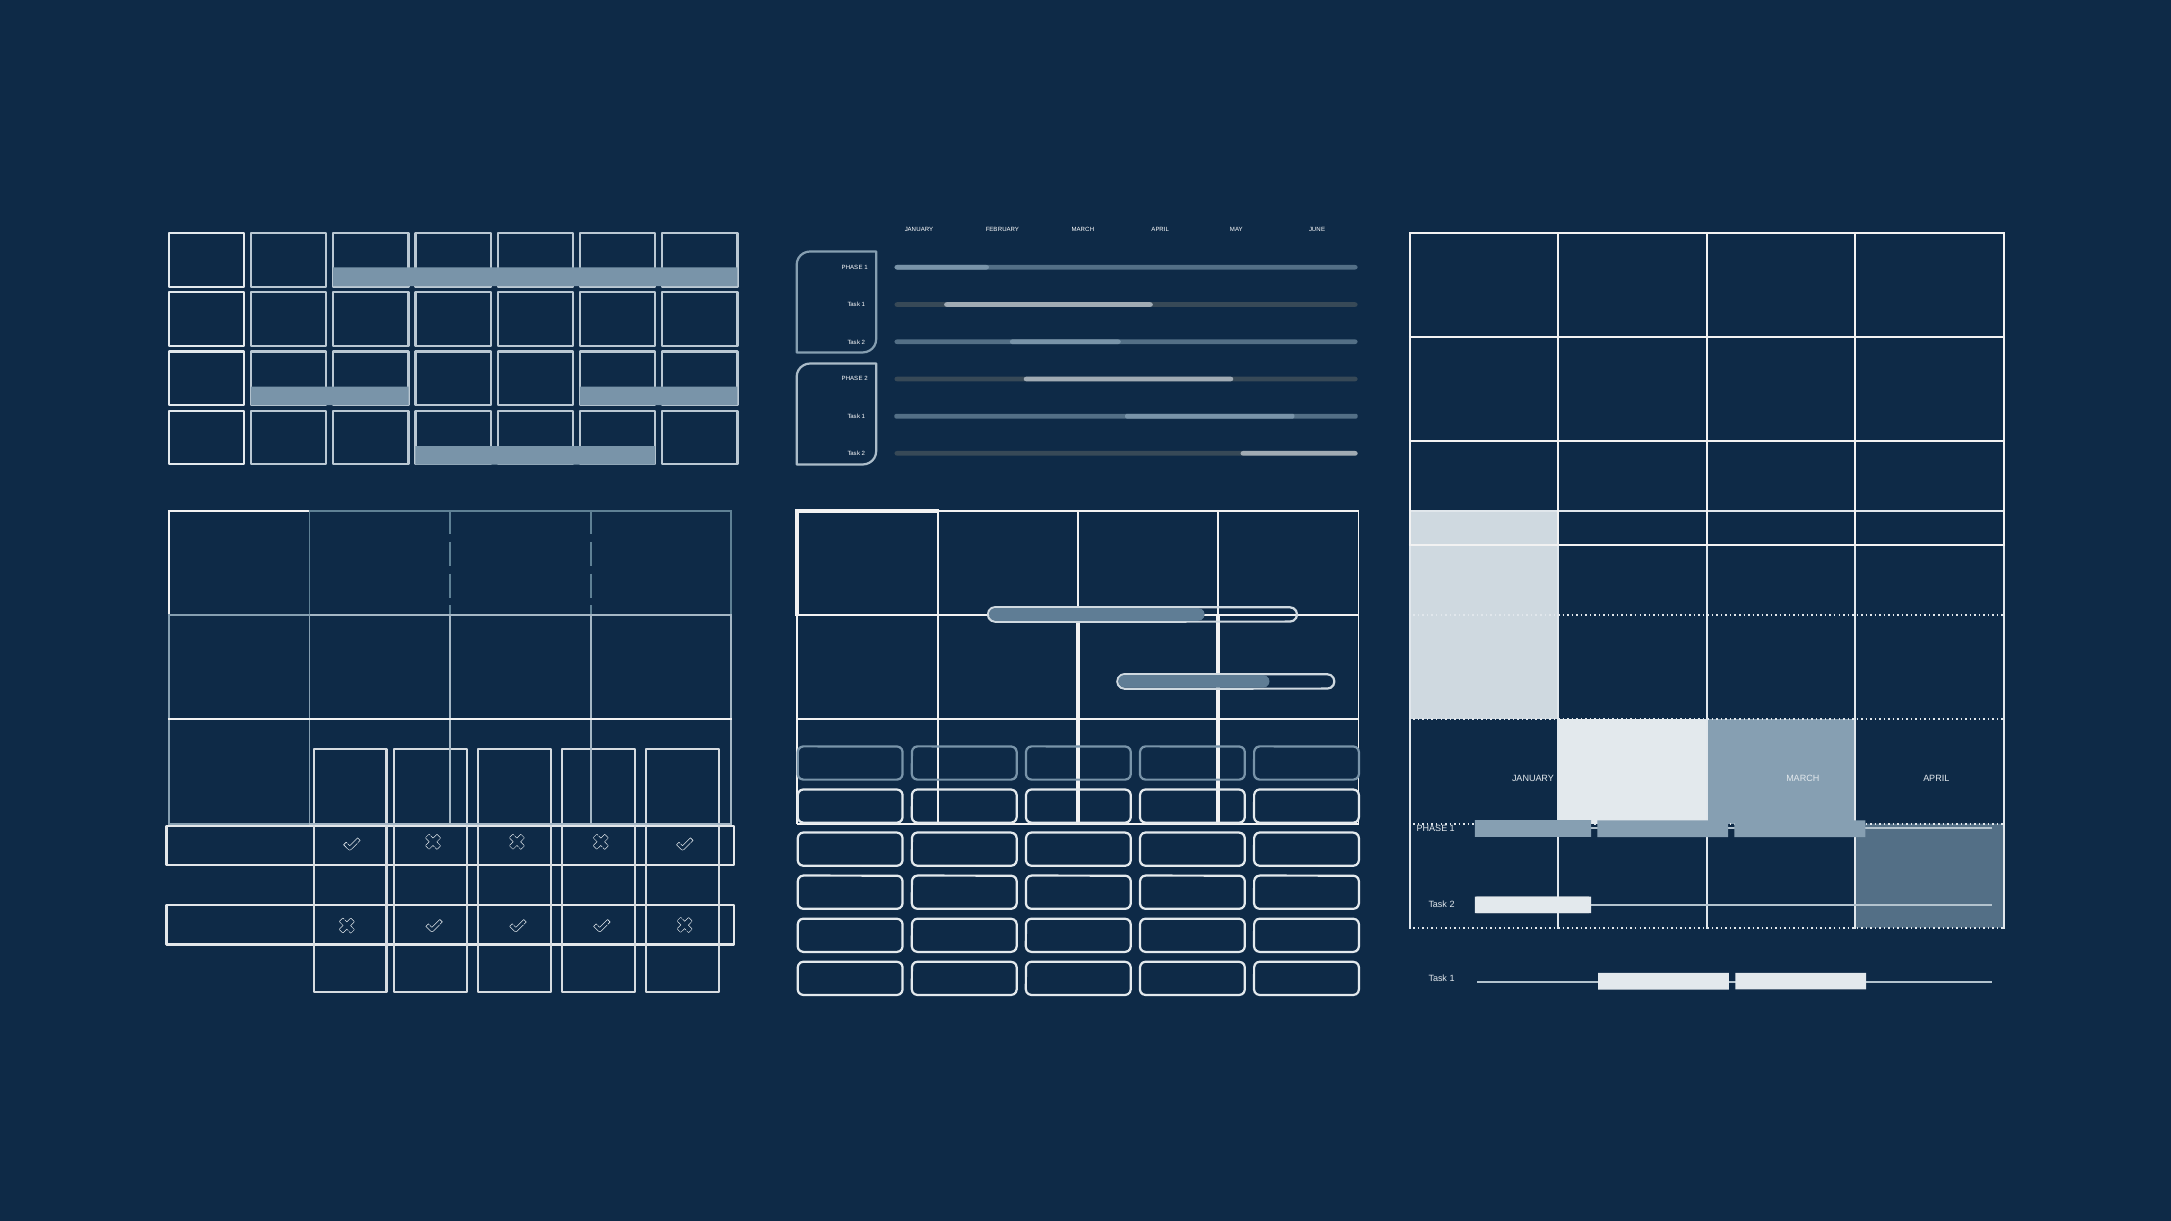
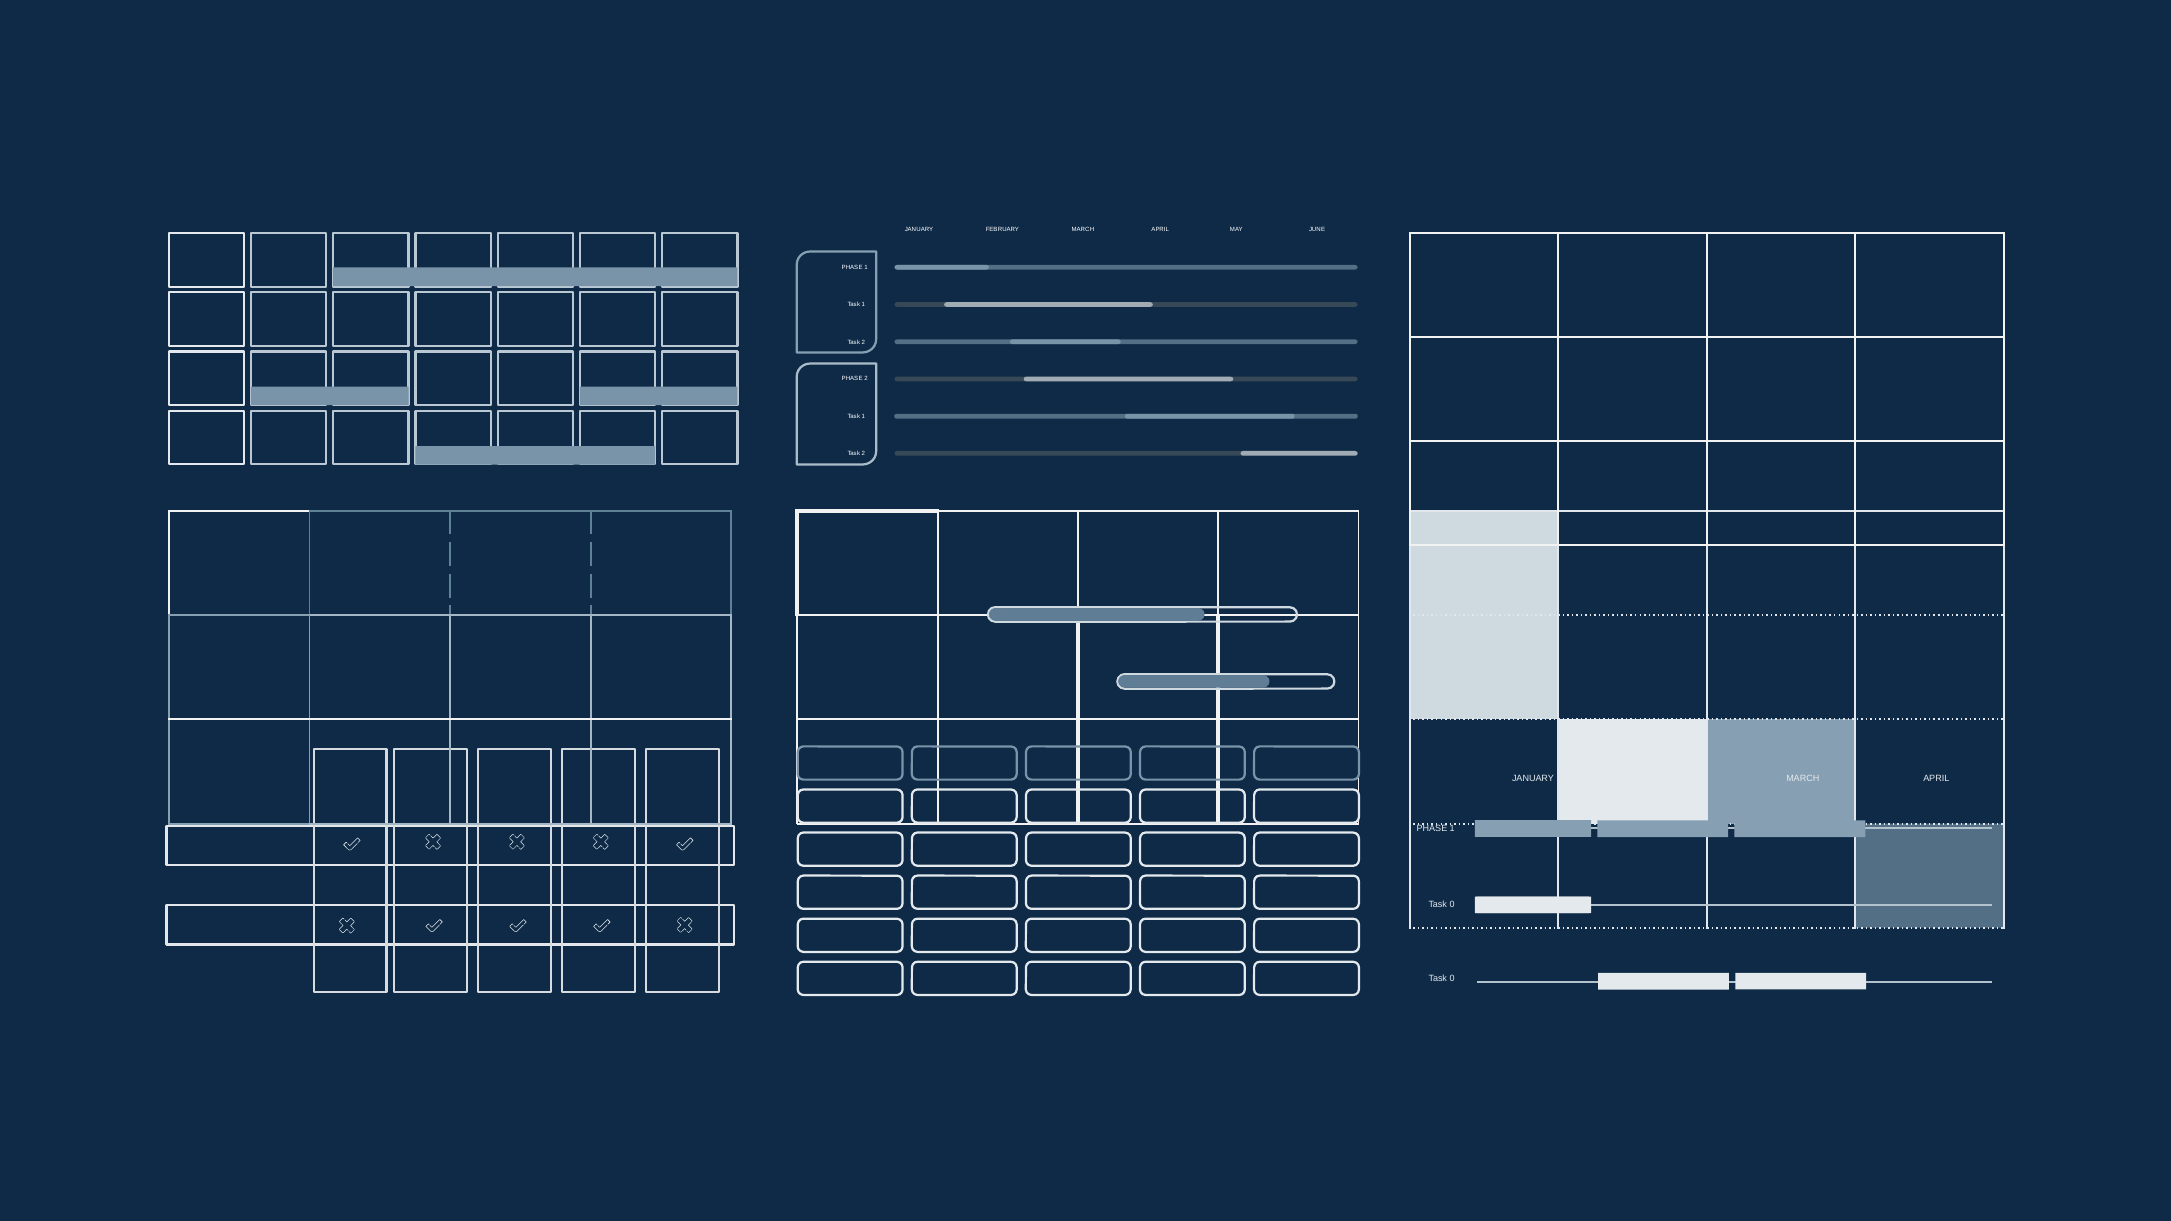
2: 2 -> 0 (1452, 904)
1: 1 -> 0 (1452, 979)
